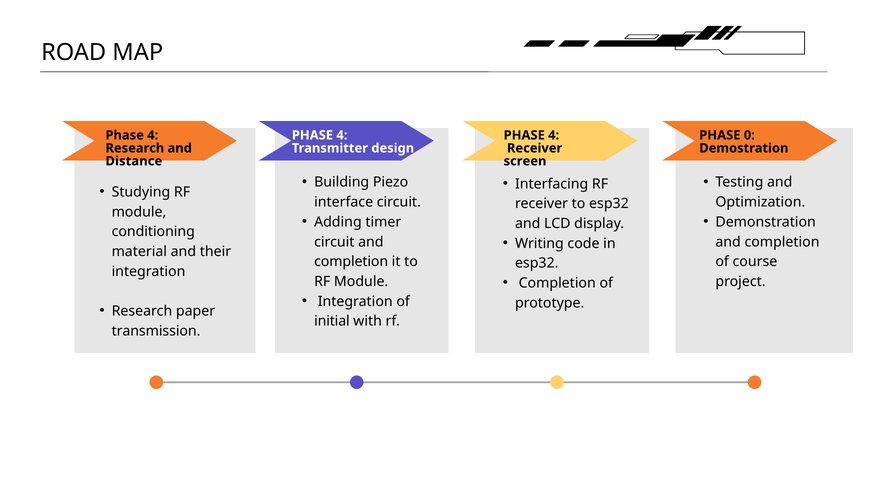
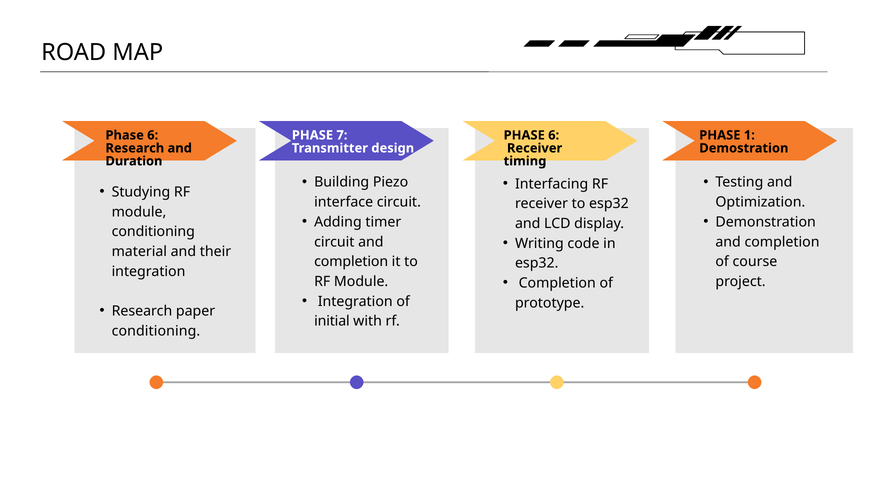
4: 4 -> 6 (153, 135)
4: 4 -> 7 (342, 135)
4: 4 -> 6 (554, 135)
0: 0 -> 1 (749, 135)
Distance: Distance -> Duration (134, 161)
screen: screen -> timing (525, 161)
transmission: transmission -> conditioning (156, 331)
